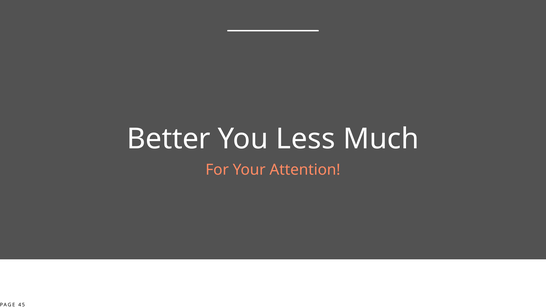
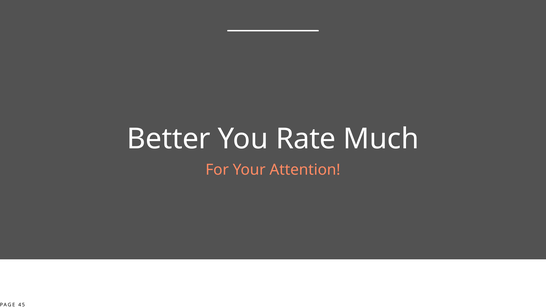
Less: Less -> Rate (306, 139)
